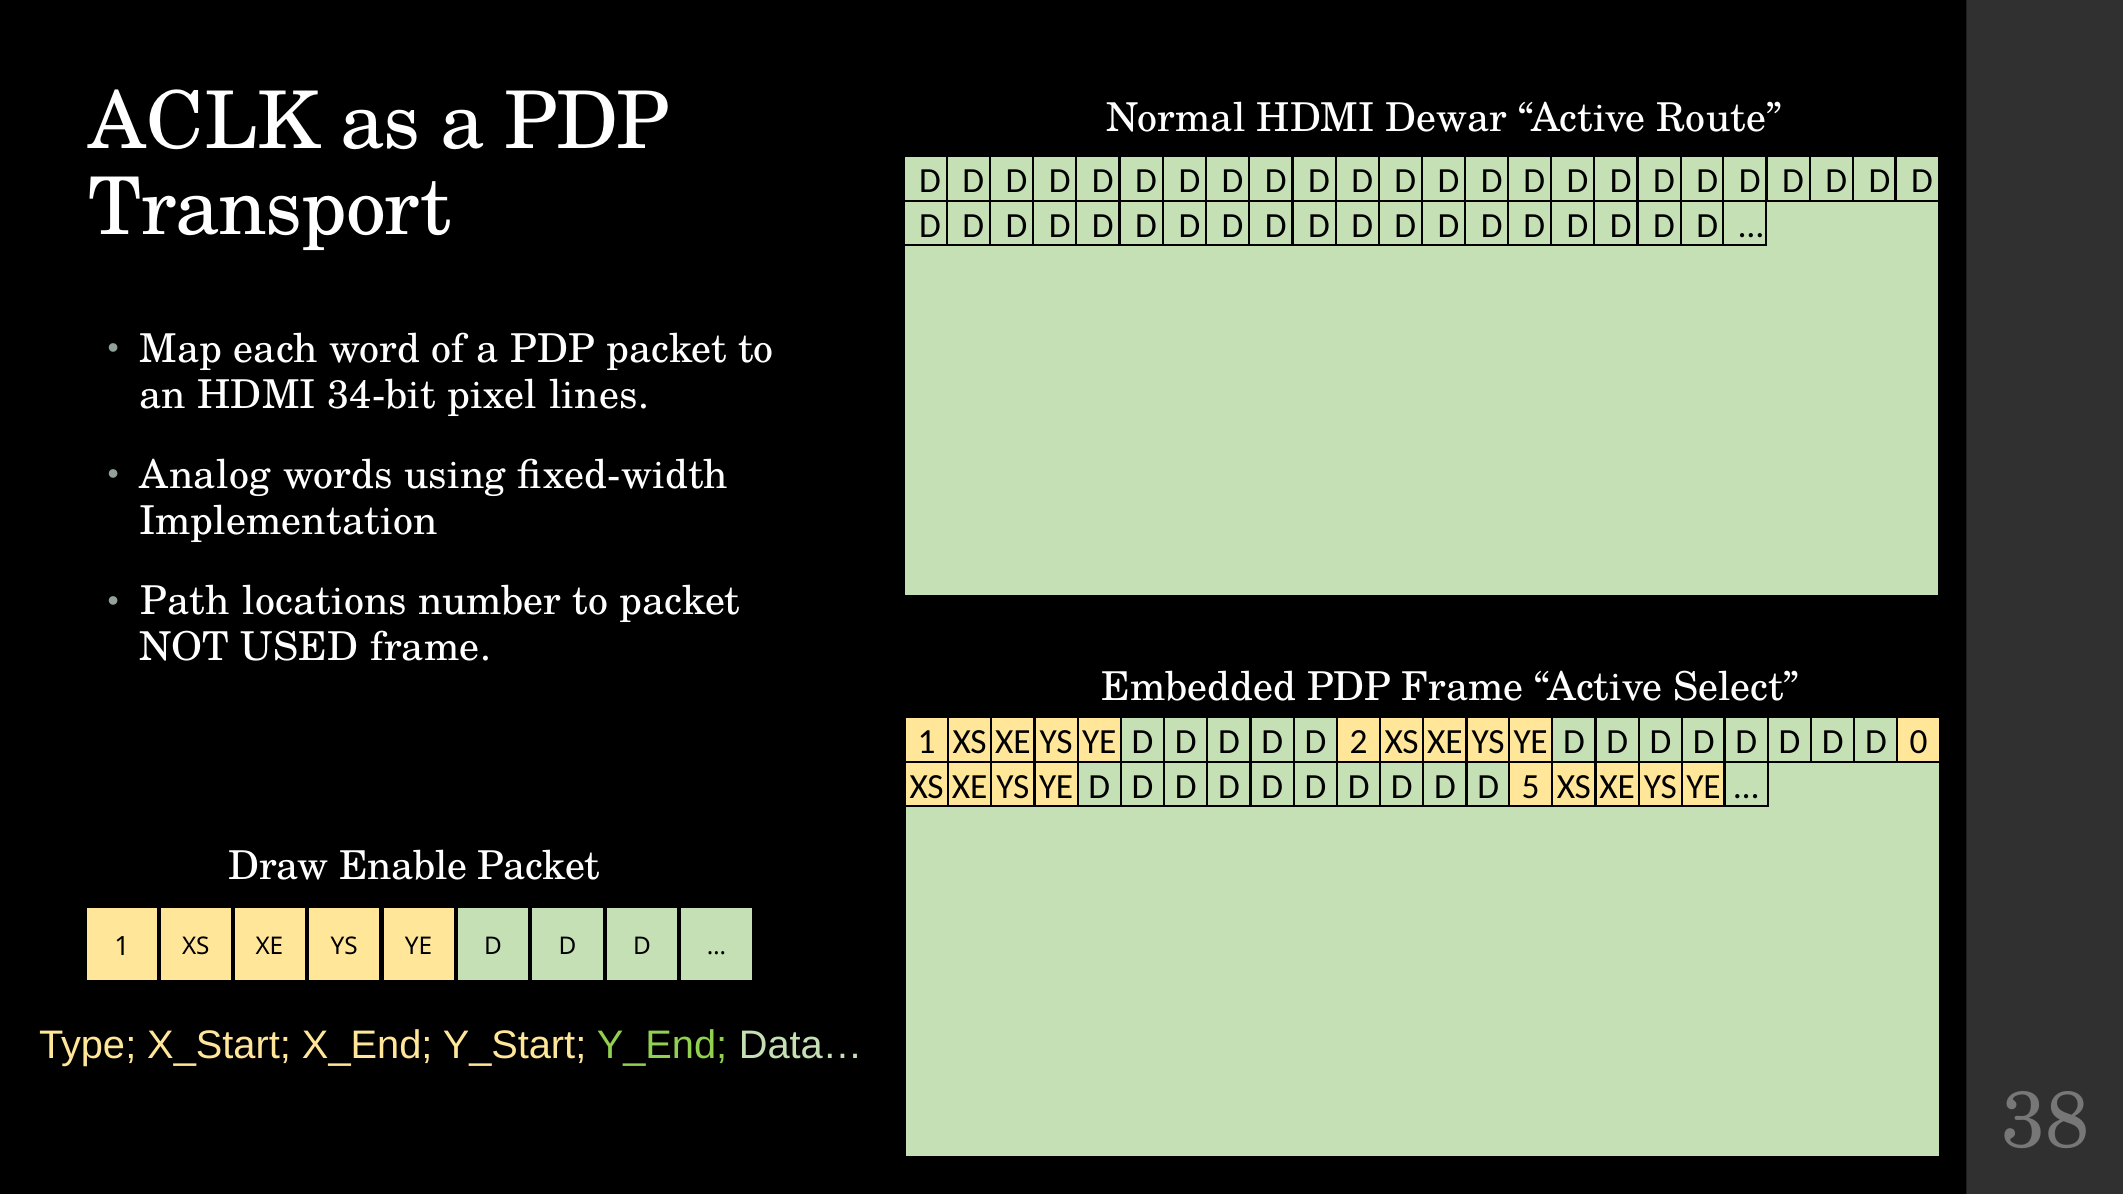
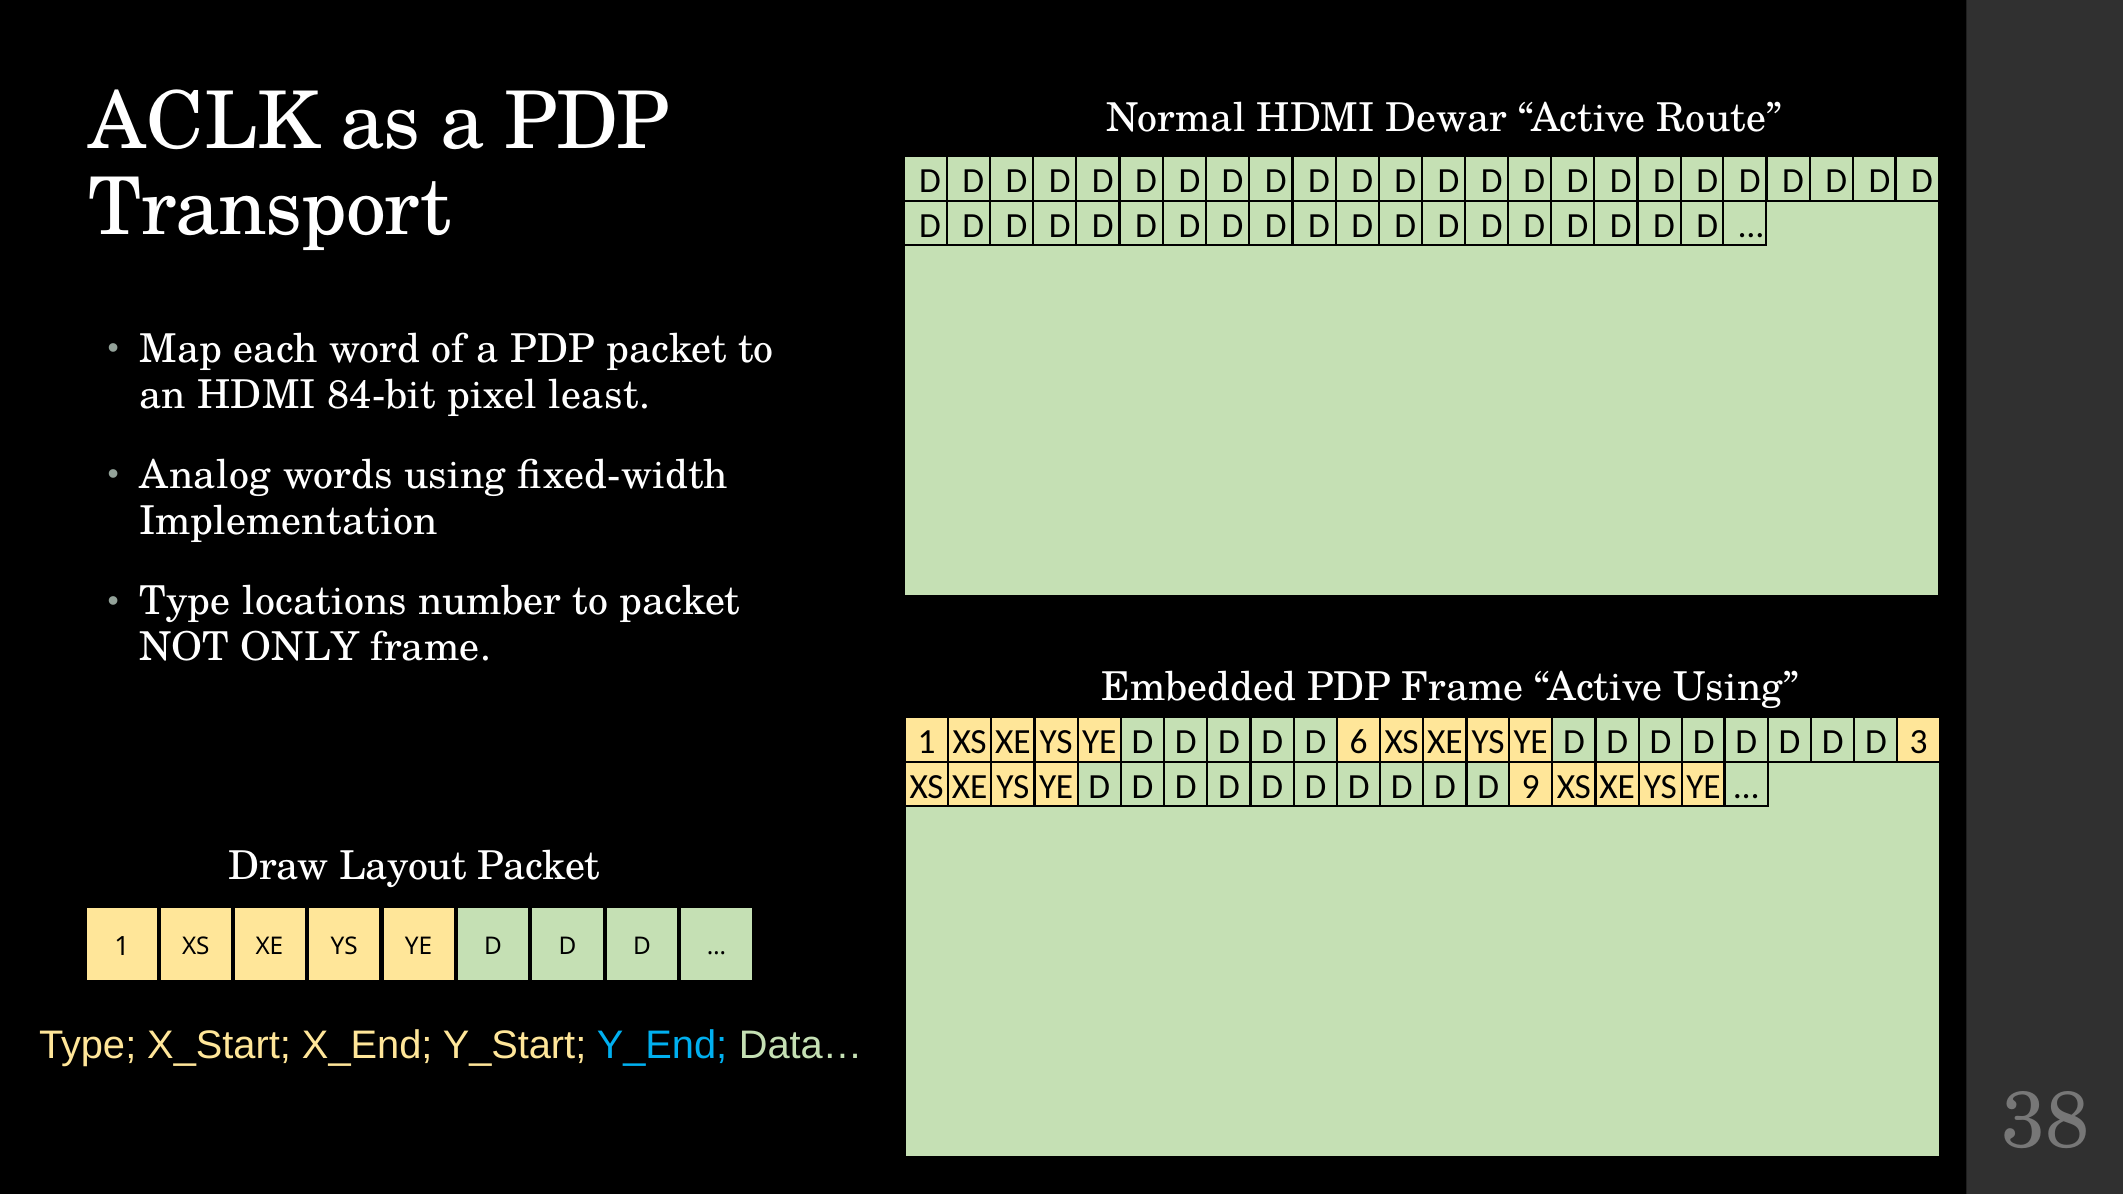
34-bit: 34-bit -> 84-bit (382, 395)
lines: lines -> least (599, 395)
Path: Path -> Type (185, 602)
USED: USED -> ONLY (300, 647)
Active Select: Select -> Using (1736, 688)
2: 2 -> 6 (1359, 742)
0: 0 -> 3 (1918, 742)
5: 5 -> 9 (1531, 787)
Enable: Enable -> Layout (403, 866)
Y_End colour: light green -> light blue (662, 1045)
